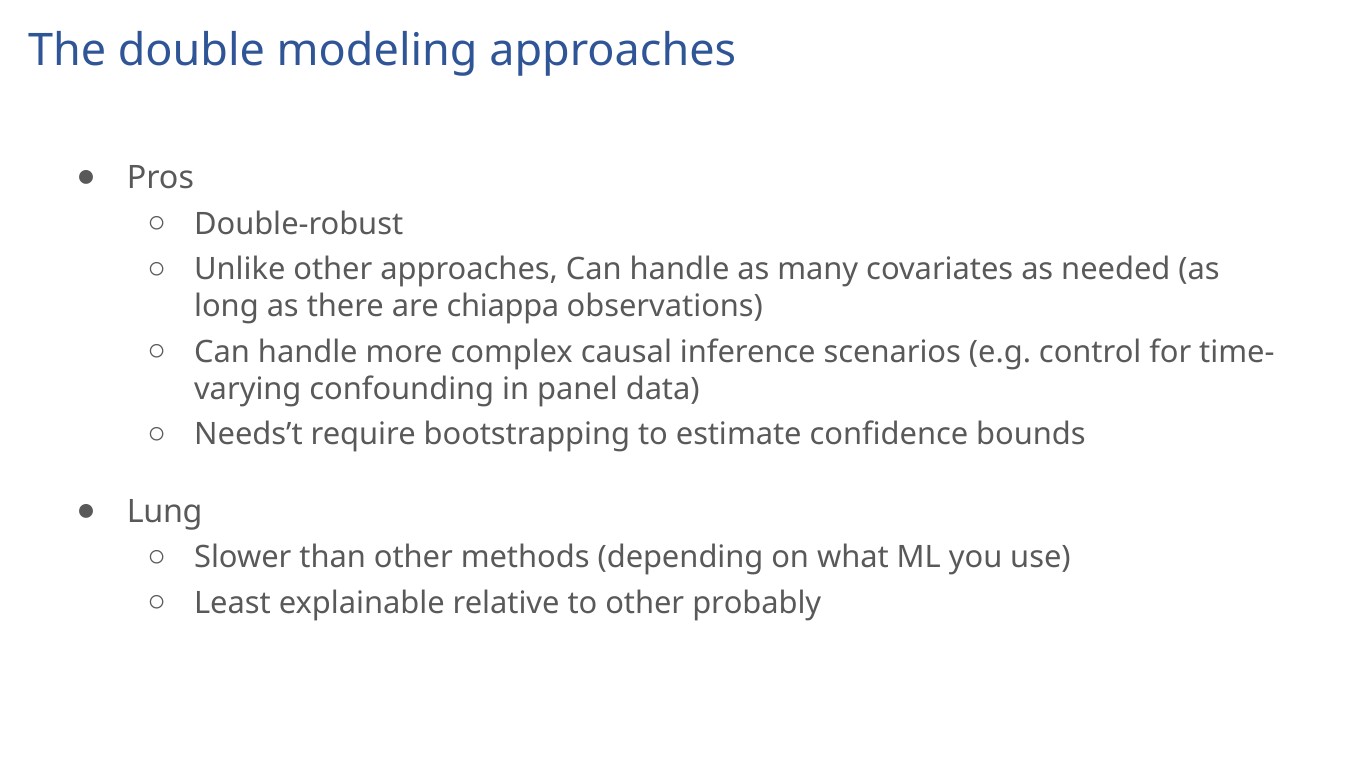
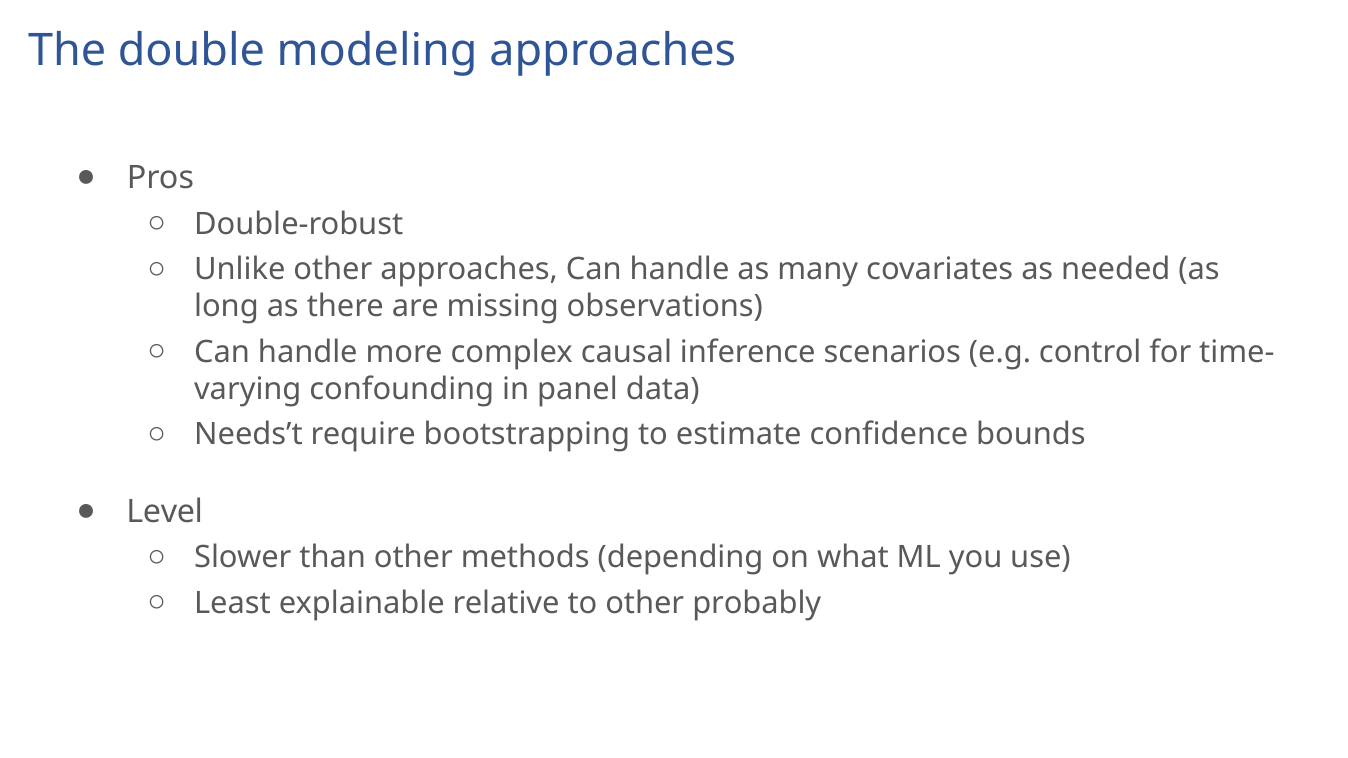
chiappa: chiappa -> missing (503, 307)
Lung: Lung -> Level (165, 512)
